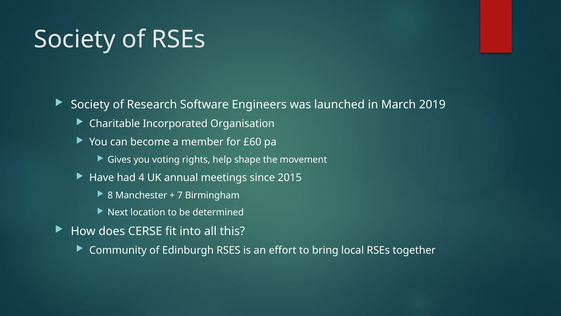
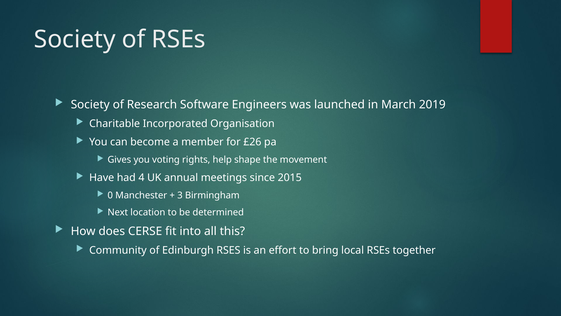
£60: £60 -> £26 (252, 142)
8: 8 -> 0 (110, 195)
7: 7 -> 3 (180, 195)
